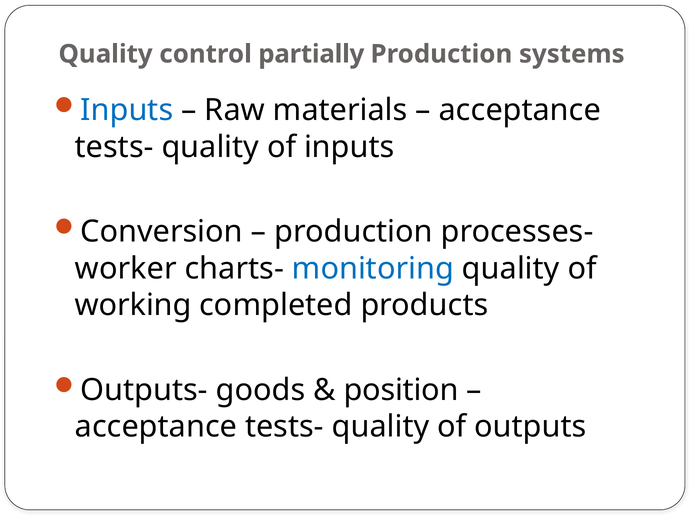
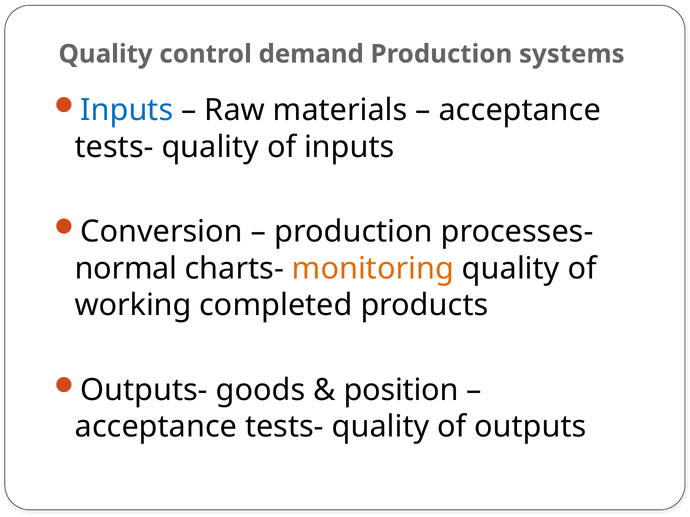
partially: partially -> demand (311, 54)
worker: worker -> normal (126, 269)
monitoring colour: blue -> orange (373, 269)
